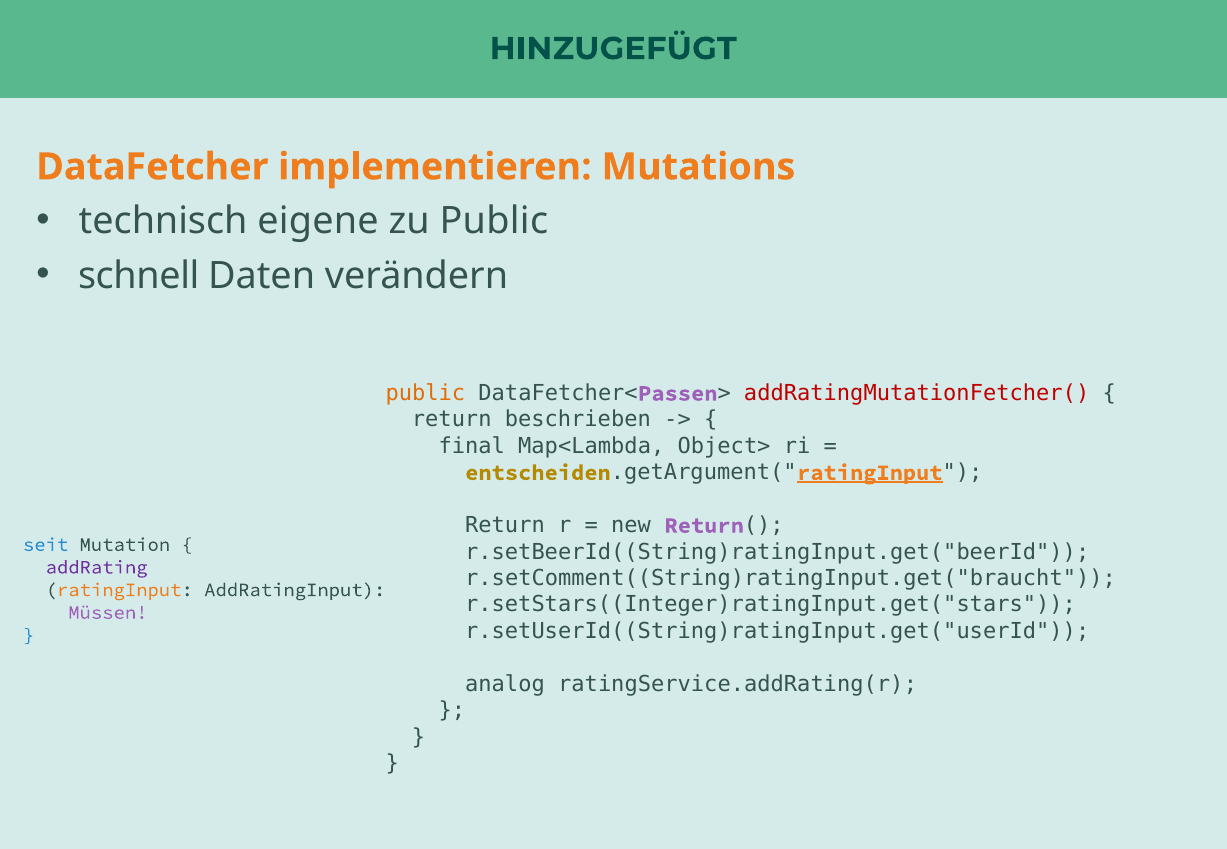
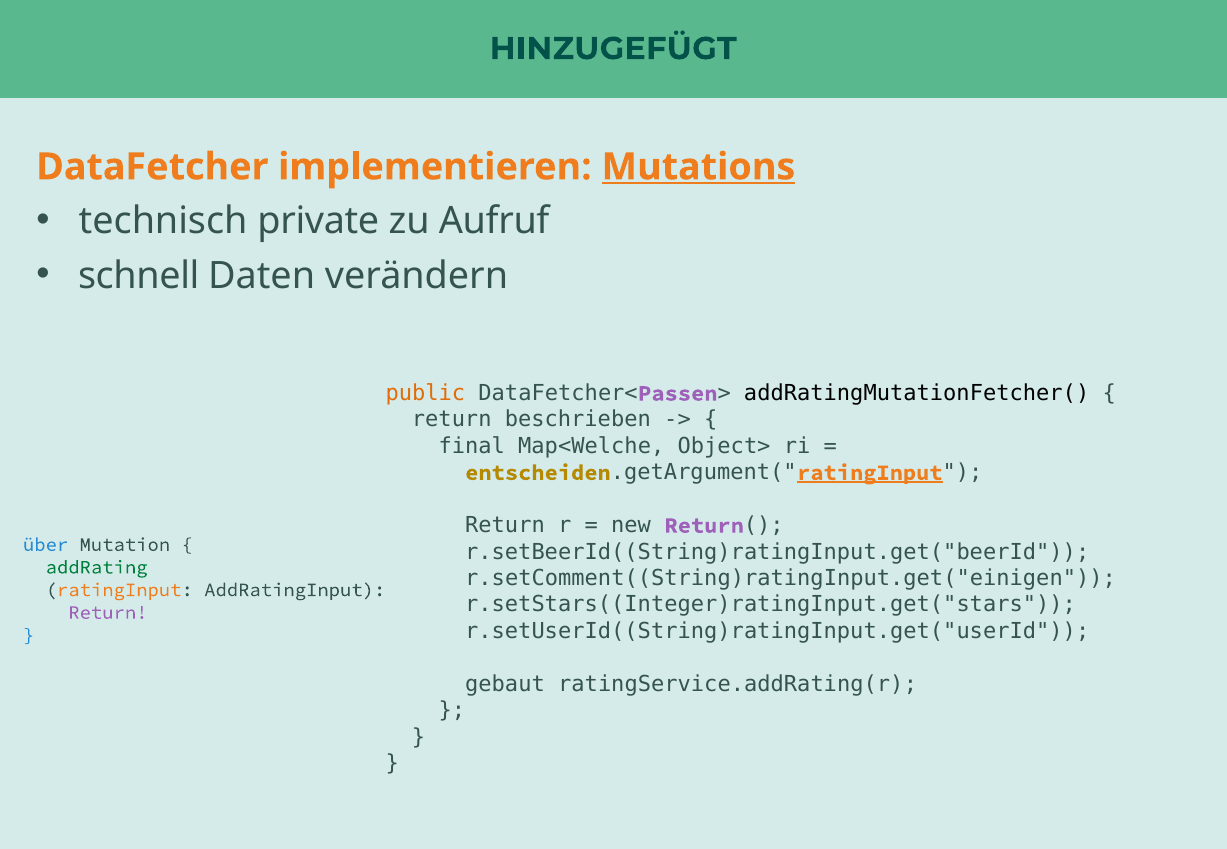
Mutations underline: none -> present (698, 167)
eigene: eigene -> private (318, 221)
zu Public: Public -> Aufruf (494, 221)
addRatingMutationFetcher( colour: red -> black (917, 394)
Map<Lambda: Map<Lambda -> Map<Welche (591, 446)
seit: seit -> über (46, 545)
addRating colour: purple -> green (97, 568)
r.setComment((String)ratingInput.get("braucht: r.setComment((String)ratingInput.get("braucht -> r.setComment((String)ratingInput.get("einigen (791, 579)
Müssen: Müssen -> Return (108, 613)
analog: analog -> gebaut (505, 684)
